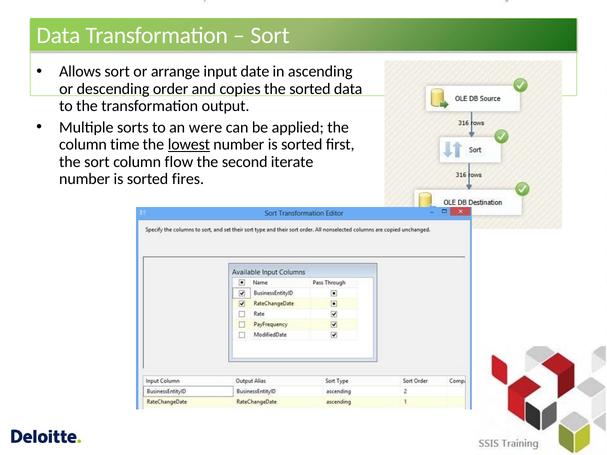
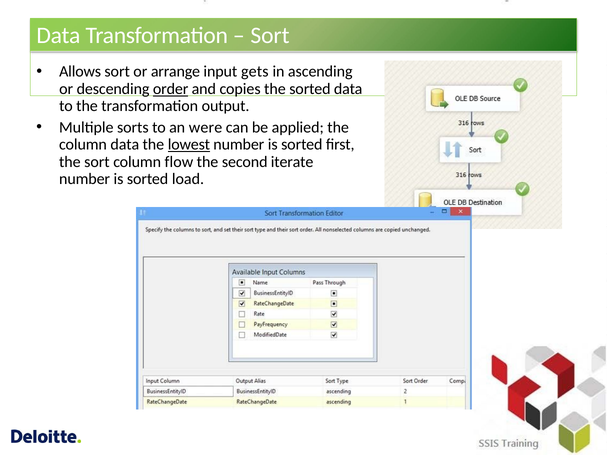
date: date -> gets (255, 72)
order underline: none -> present (171, 89)
column time: time -> data (125, 145)
fires: fires -> load (188, 179)
